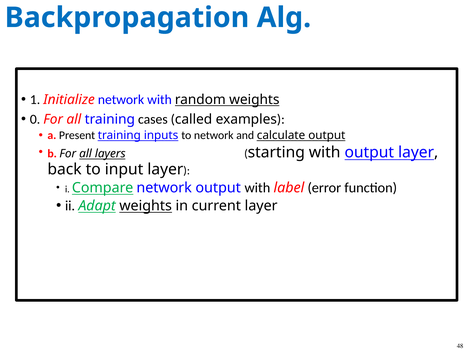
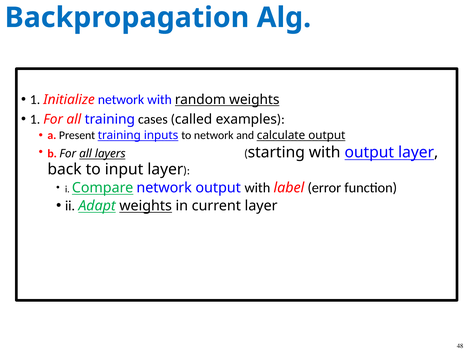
0: 0 -> 1 (35, 119)
